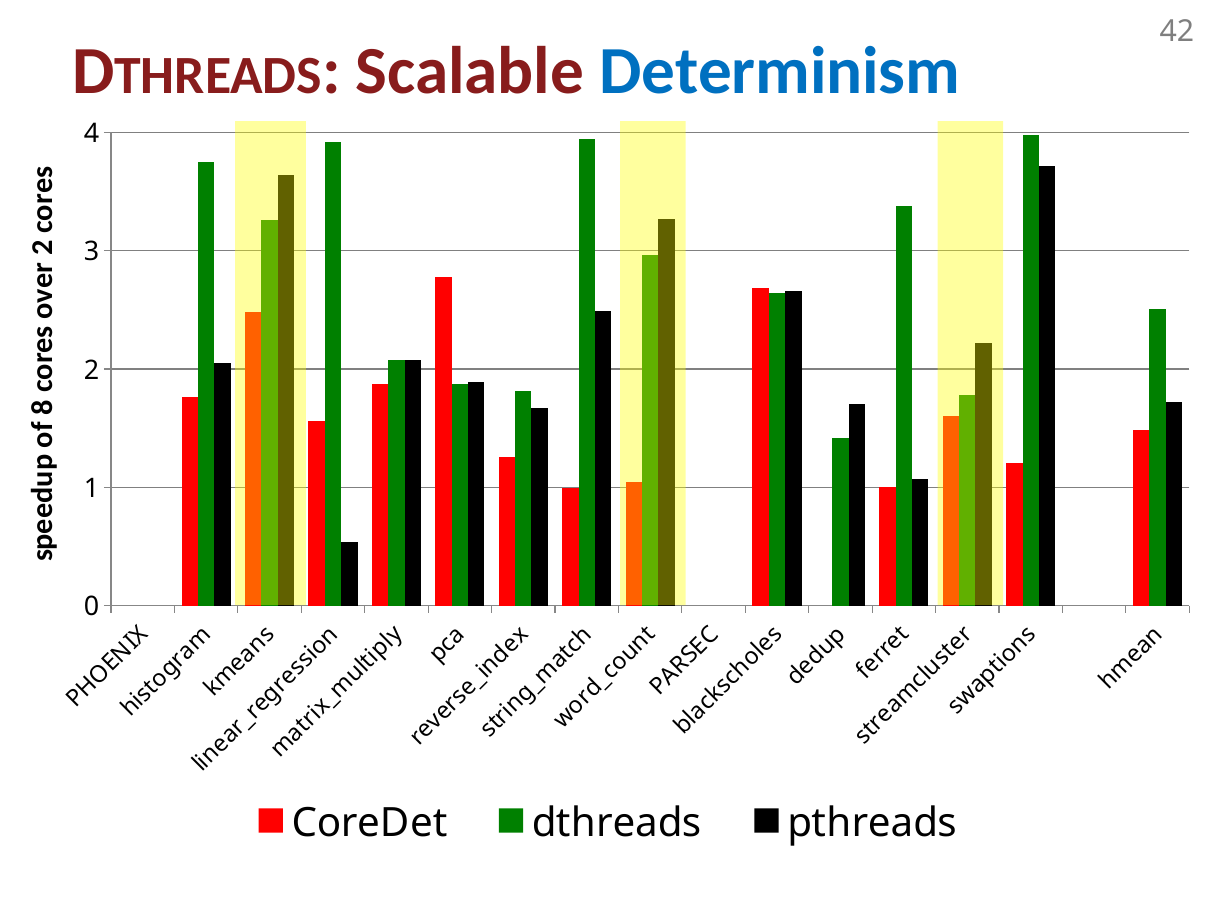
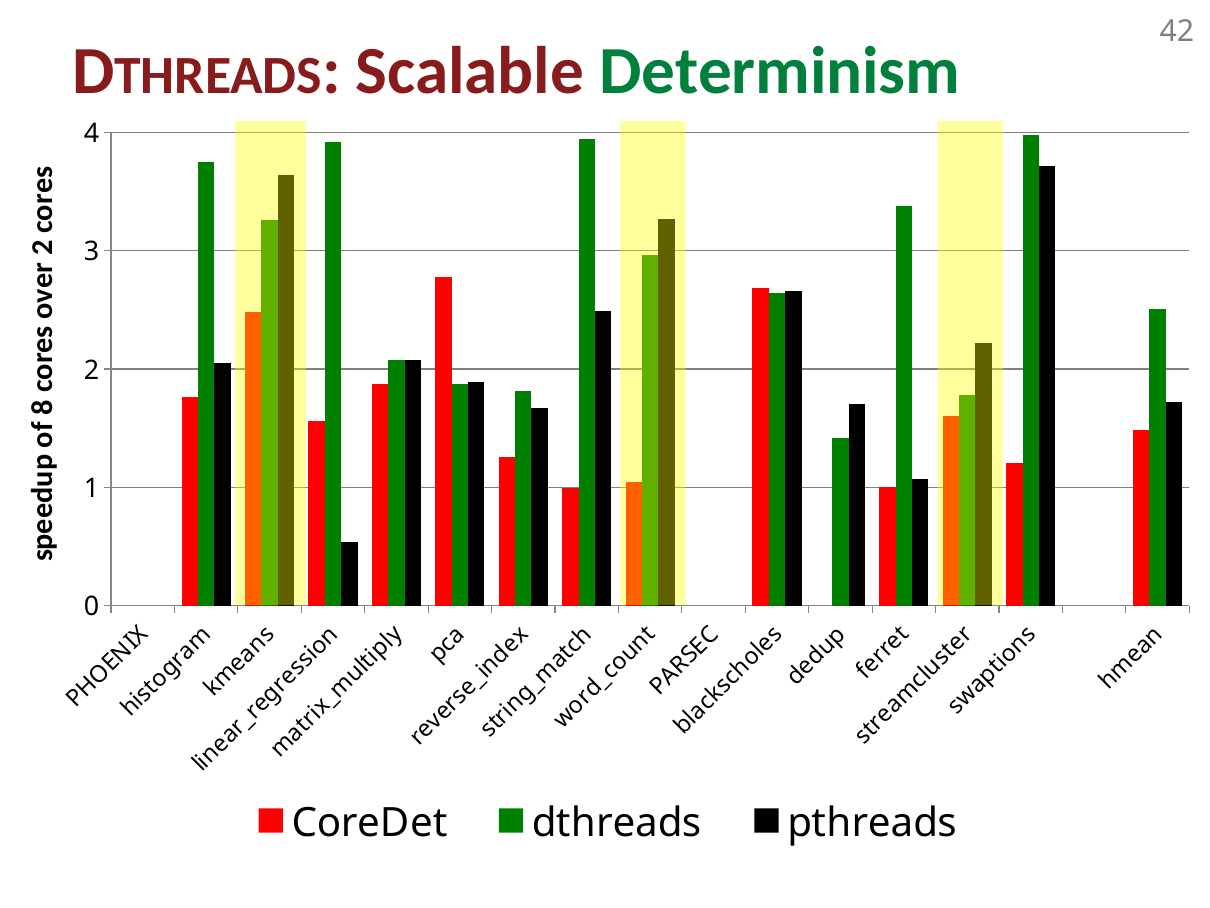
Determinism colour: blue -> green (780, 71)
